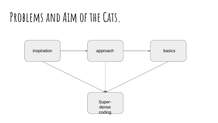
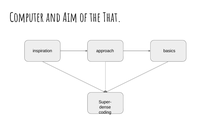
Problems: Problems -> Computer (27, 18)
Cats: Cats -> That (112, 18)
